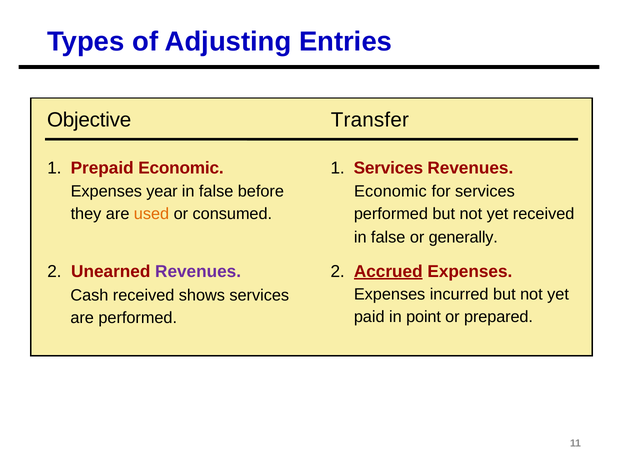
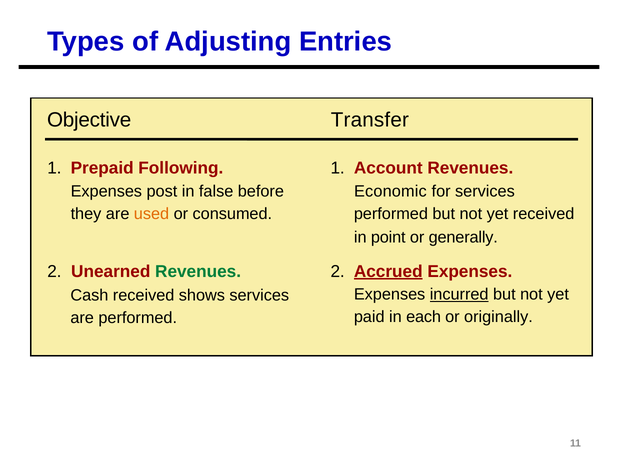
Prepaid Economic: Economic -> Following (181, 168)
1 Services: Services -> Account (388, 168)
year: year -> post (162, 191)
false: false -> point (388, 237)
Revenues colour: purple -> green (198, 271)
incurred underline: none -> present (459, 294)
point: point -> each (424, 316)
prepared: prepared -> originally (498, 316)
